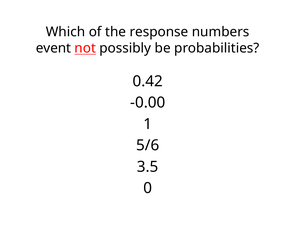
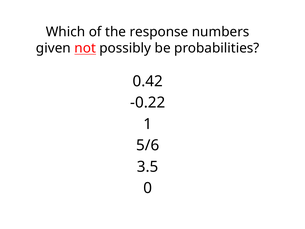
event: event -> given (53, 48)
-0.00: -0.00 -> -0.22 (148, 103)
